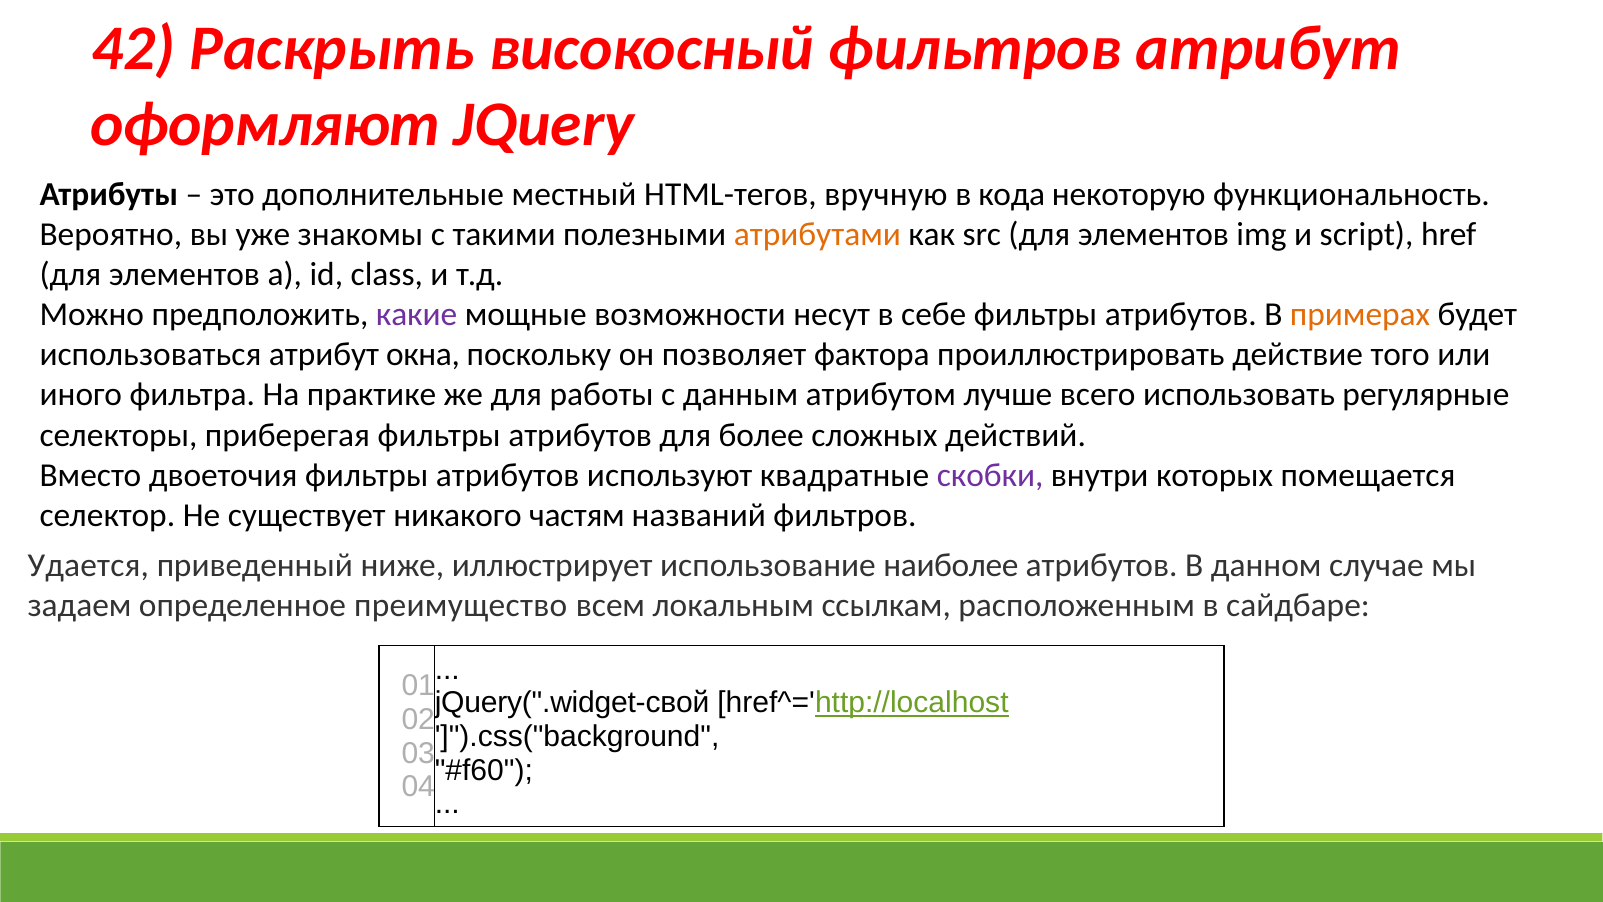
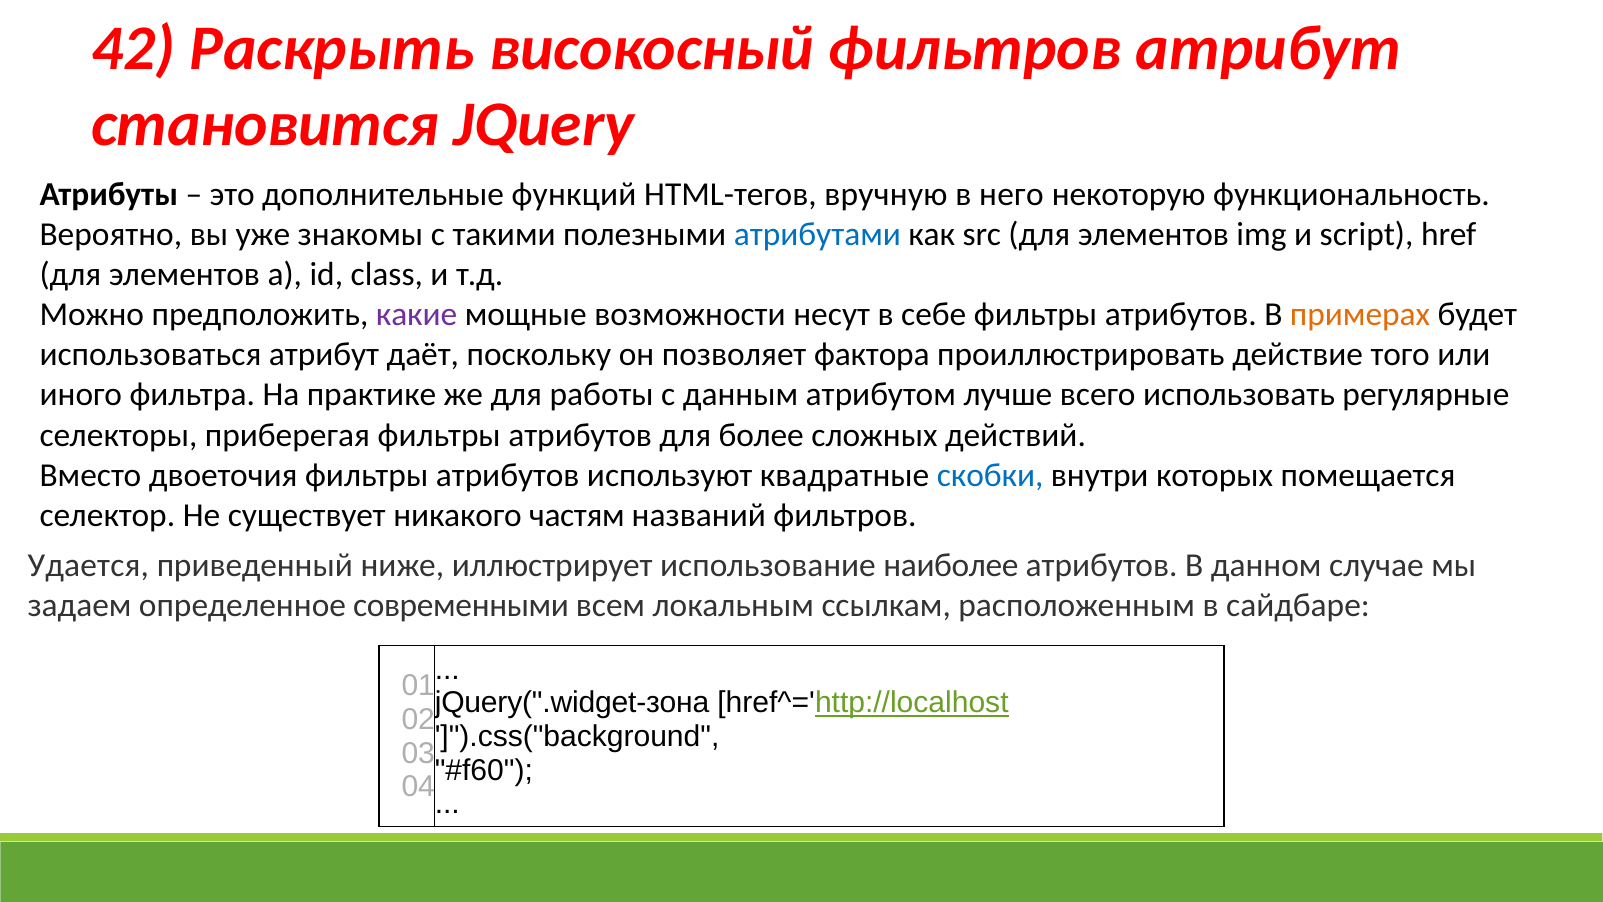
оформляют: оформляют -> становится (265, 125)
местный: местный -> функций (574, 194)
кода: кода -> него (1011, 194)
атрибутами colour: orange -> blue (817, 234)
окна: окна -> даёт (423, 355)
скобки colour: purple -> blue (990, 475)
преимущество: преимущество -> современными (461, 605)
jQuery(".widget-свой: jQuery(".widget-свой -> jQuery(".widget-зона (572, 703)
